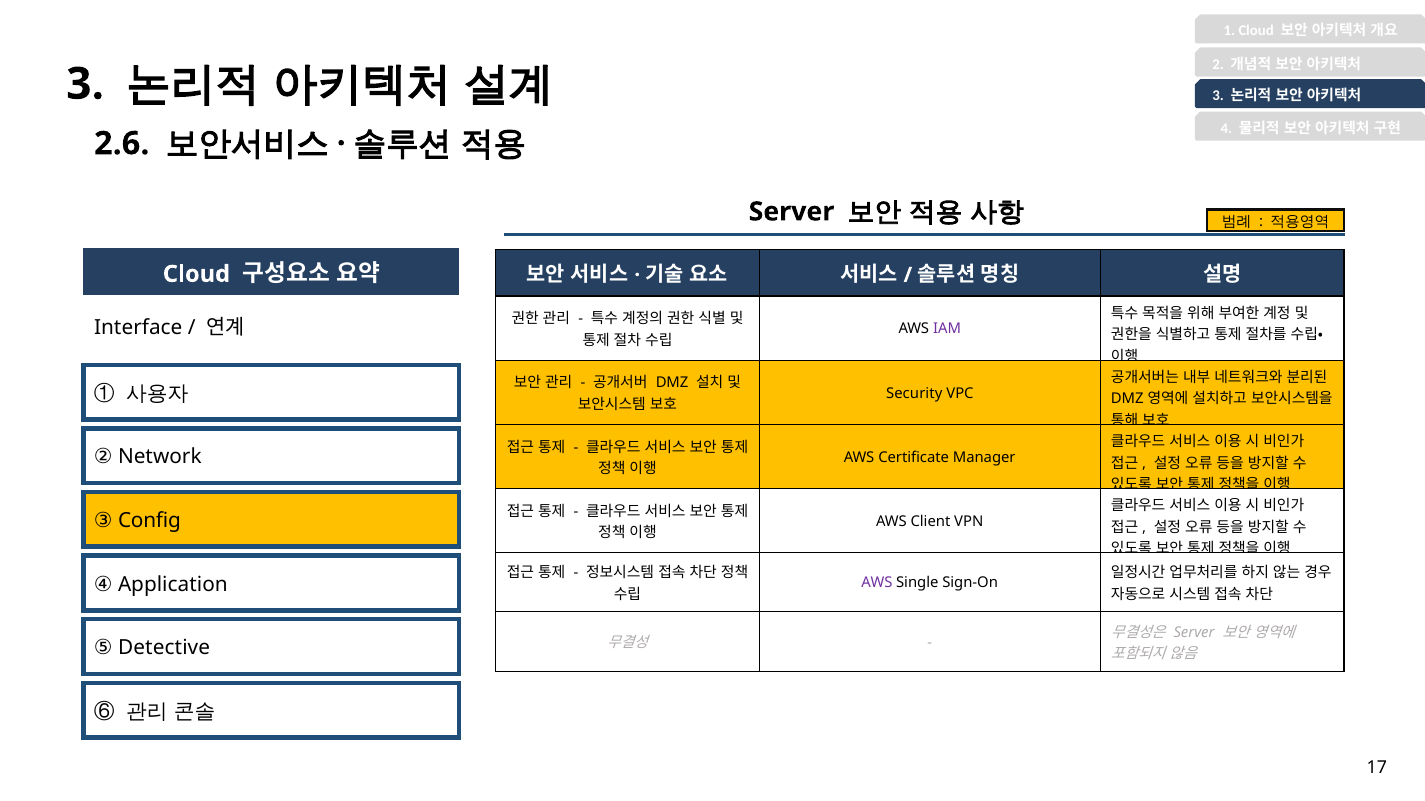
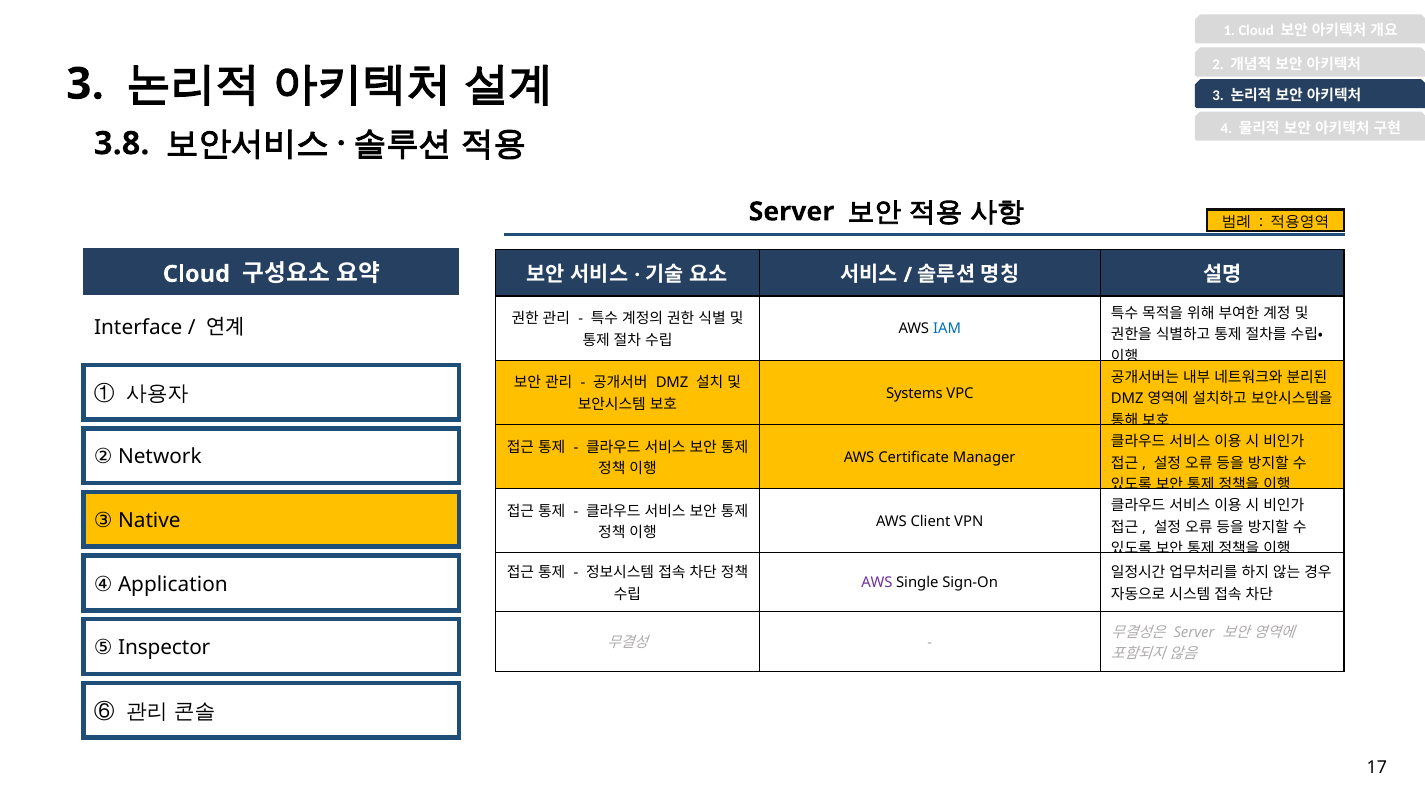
2.6: 2.6 -> 3.8 (122, 144)
IAM colour: purple -> blue (947, 329)
Security: Security -> Systems (914, 393)
Config: Config -> Native (149, 521)
Detective: Detective -> Inspector (164, 648)
